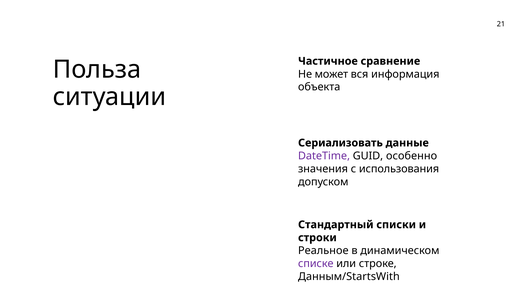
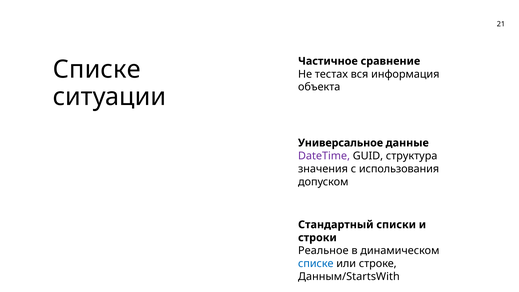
Польза: Польза -> Списке (97, 69)
может: может -> тестах (331, 74)
Сериализовать: Сериализовать -> Универсальное (341, 143)
особенно: особенно -> структура (412, 156)
списке colour: purple -> blue (316, 264)
